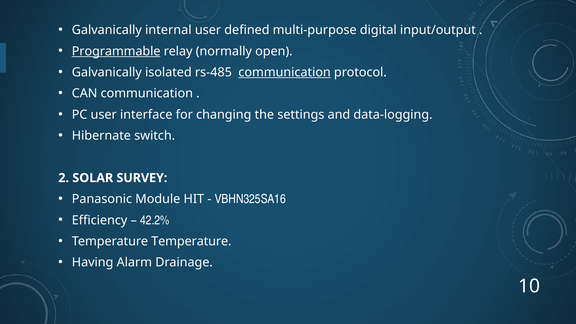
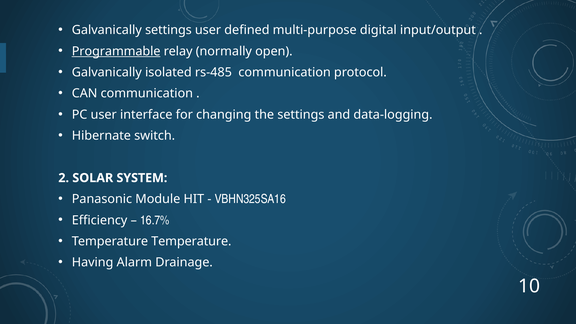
Galvanically internal: internal -> settings (168, 30)
communication underline: present -> none (285, 72)
SURVEY: SURVEY -> SYSTEM (142, 178)
42.2%: 42.2% -> 16.7% (155, 220)
